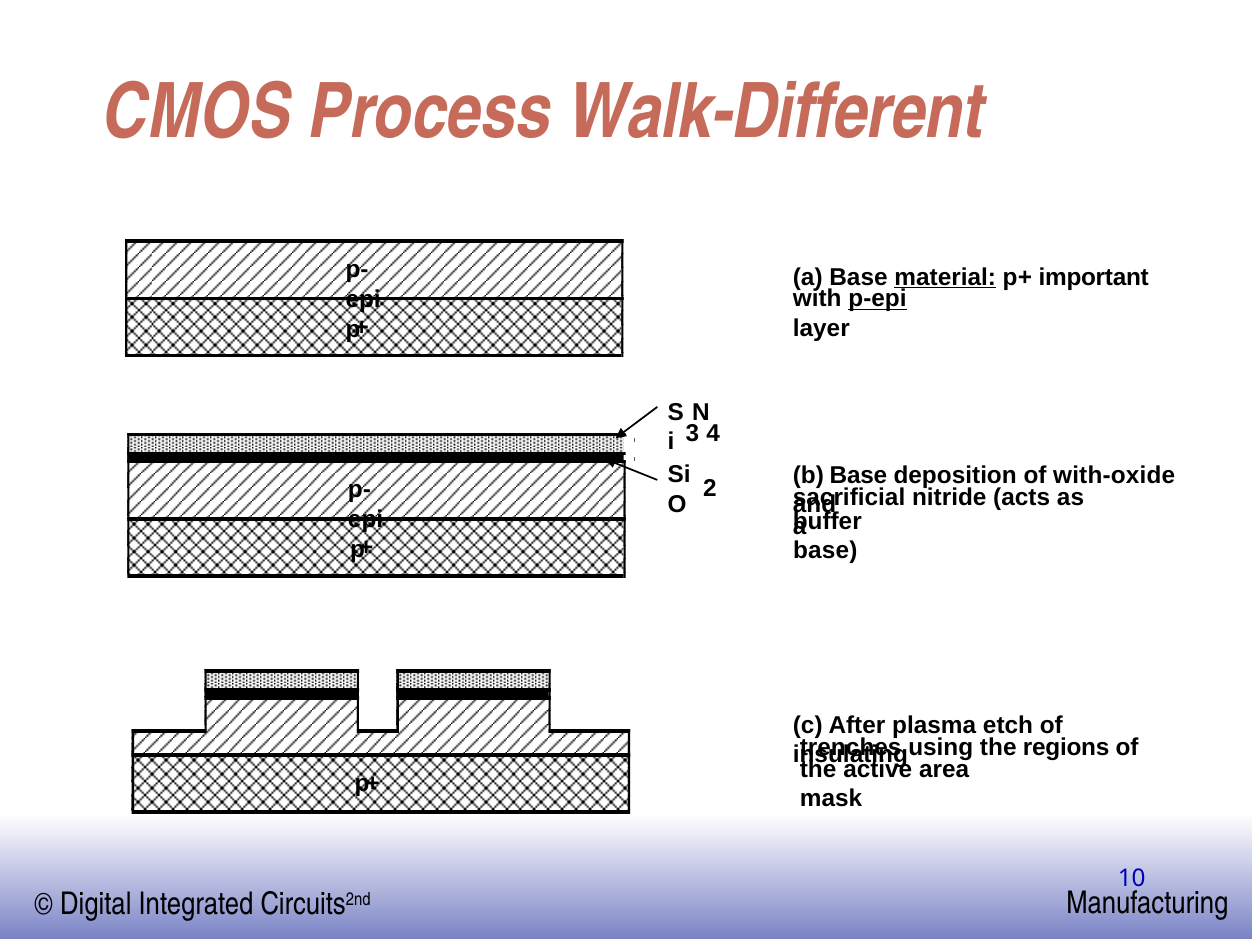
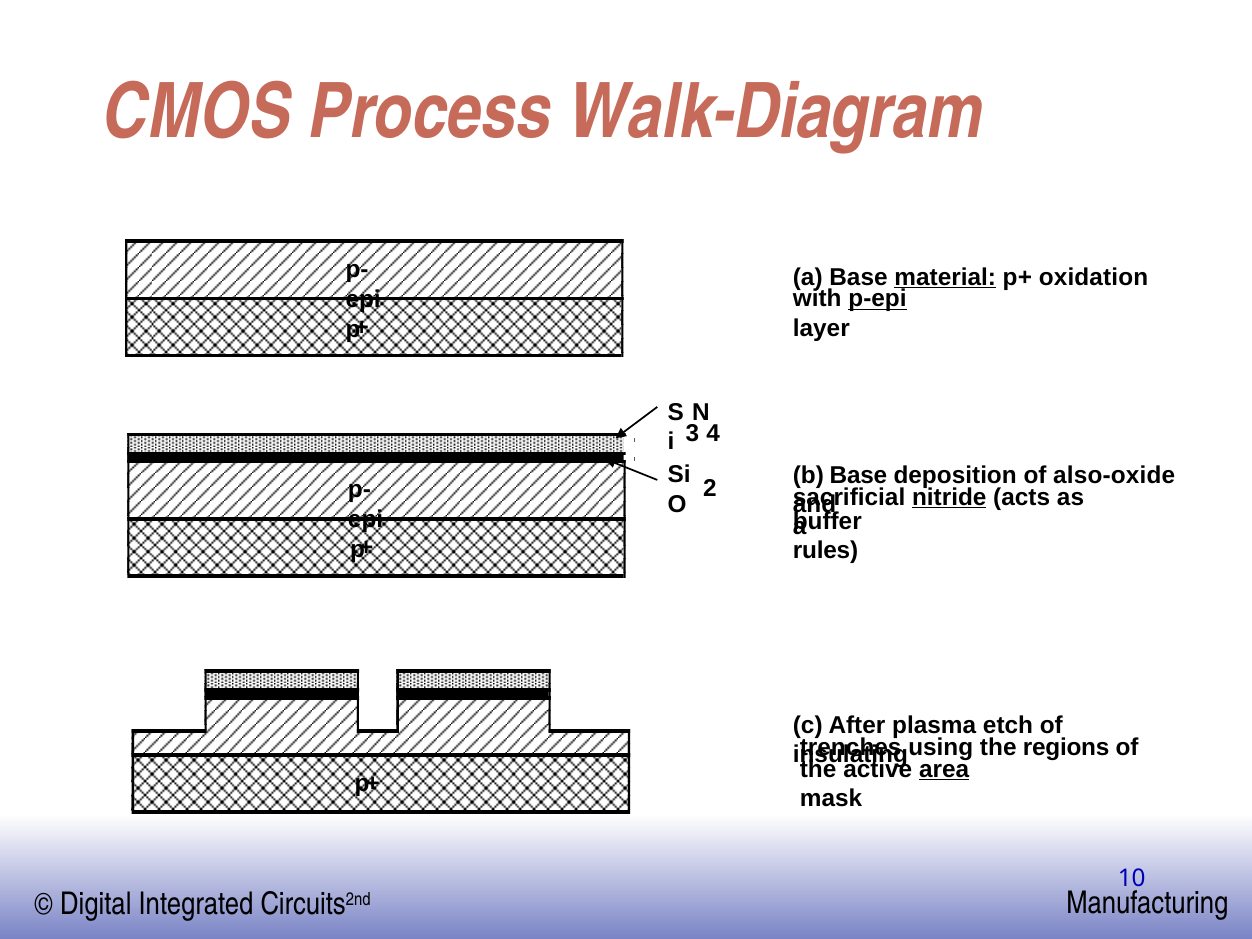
Walk-Different: Walk-Different -> Walk-Diagram (776, 112)
important: important -> oxidation (1094, 277)
with-oxide: with-oxide -> also-oxide (1114, 475)
nitride underline: none -> present (949, 497)
base: base -> rules (826, 551)
area underline: none -> present (944, 769)
